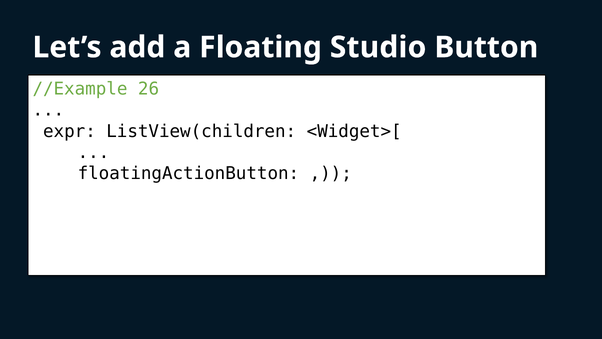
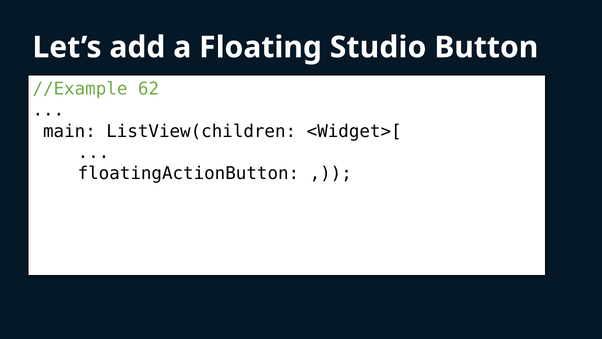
26: 26 -> 62 (149, 89)
expr: expr -> main (69, 131)
